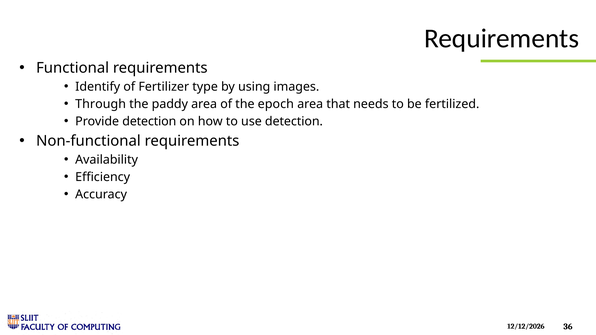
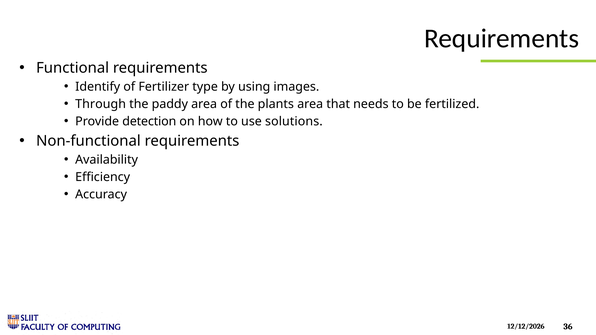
epoch: epoch -> plants (276, 104)
use detection: detection -> solutions (294, 122)
